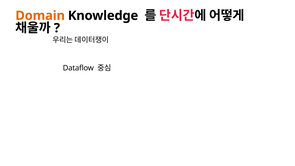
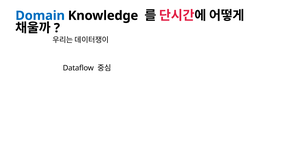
Domain colour: orange -> blue (40, 16)
